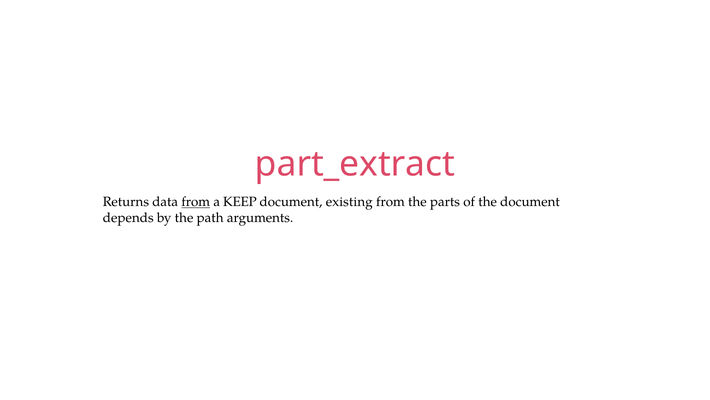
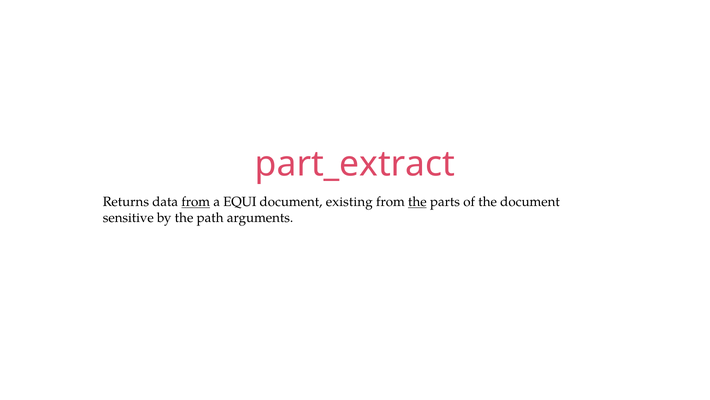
KEEP: KEEP -> EQUI (240, 202)
the underline: none -> present (417, 202)
depends: depends -> sensitive (128, 218)
